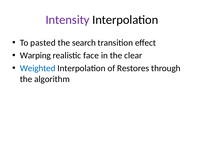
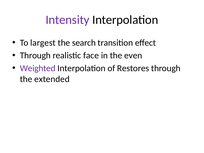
pasted: pasted -> largest (43, 43)
Warping: Warping -> Through (35, 55)
clear: clear -> even (133, 55)
Weighted colour: blue -> purple (38, 68)
algorithm: algorithm -> extended (52, 79)
